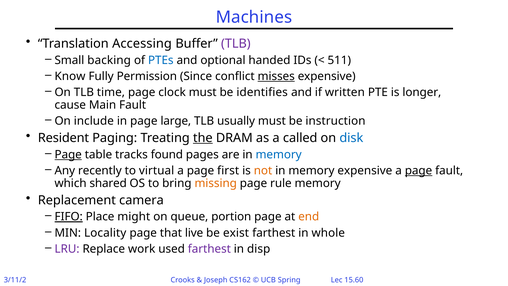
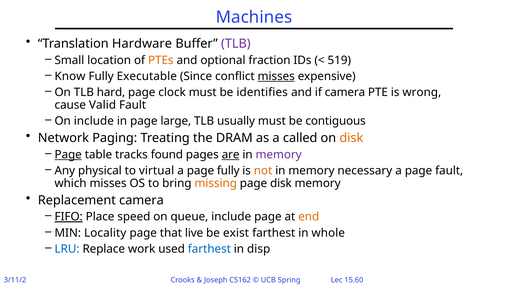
Accessing: Accessing -> Hardware (142, 44)
backing: backing -> location (109, 60)
PTEs colour: blue -> orange (161, 60)
handed: handed -> fraction (269, 60)
511: 511 -> 519 (339, 60)
Permission: Permission -> Executable (147, 76)
time: time -> hard (111, 92)
if written: written -> camera (345, 92)
longer: longer -> wrong (422, 92)
Main: Main -> Valid (102, 105)
instruction: instruction -> contiguous (336, 121)
Resident: Resident -> Network (63, 138)
the underline: present -> none (203, 138)
disk colour: blue -> orange (351, 138)
are underline: none -> present (231, 154)
memory colour: blue -> purple (279, 154)
recently: recently -> physical (100, 171)
page first: first -> fully (228, 171)
memory expensive: expensive -> necessary (365, 171)
page underline: present -> none (419, 171)
which shared: shared -> misses (108, 183)
page rule: rule -> disk (281, 183)
might: might -> speed (134, 217)
queue portion: portion -> include (231, 217)
LRU colour: purple -> blue (67, 249)
farthest colour: purple -> blue (209, 249)
